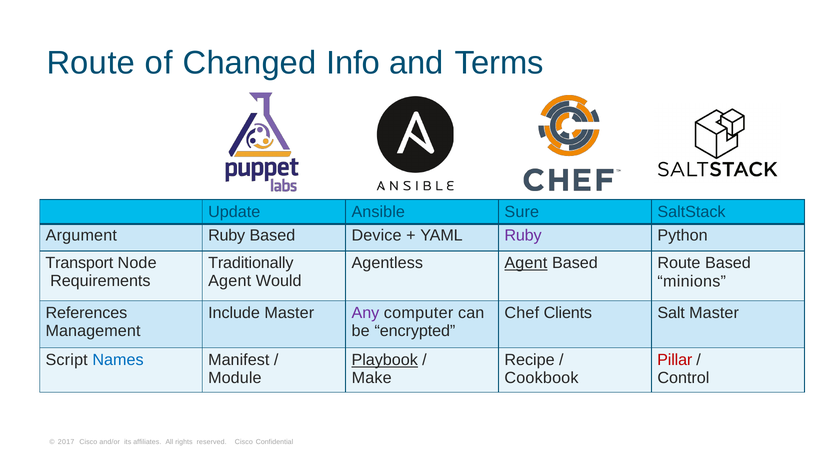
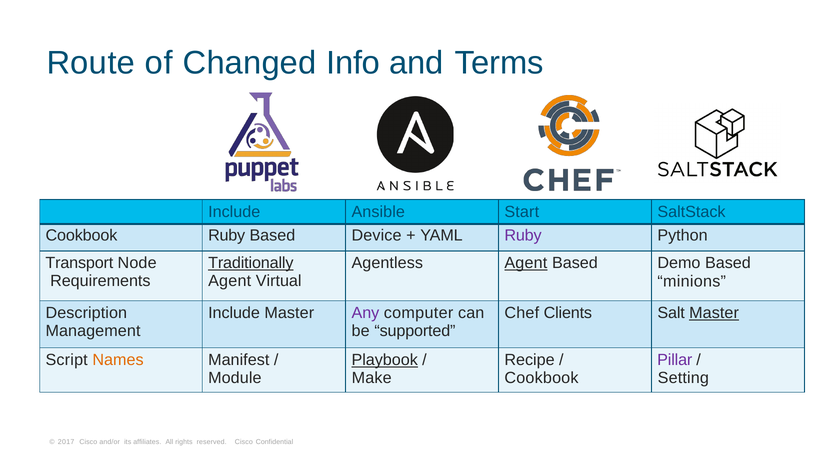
Update: Update -> Include (234, 212)
Sure: Sure -> Start (522, 212)
Argument: Argument -> Cookbook (81, 235)
Traditionally underline: none -> present (251, 263)
Based Route: Route -> Demo (679, 263)
Would: Would -> Virtual (279, 281)
References: References -> Description (86, 313)
Master underline: none -> present (714, 313)
encrypted: encrypted -> supported (415, 331)
Names colour: blue -> orange (118, 360)
Pillar colour: red -> purple (675, 360)
Control: Control -> Setting (683, 378)
